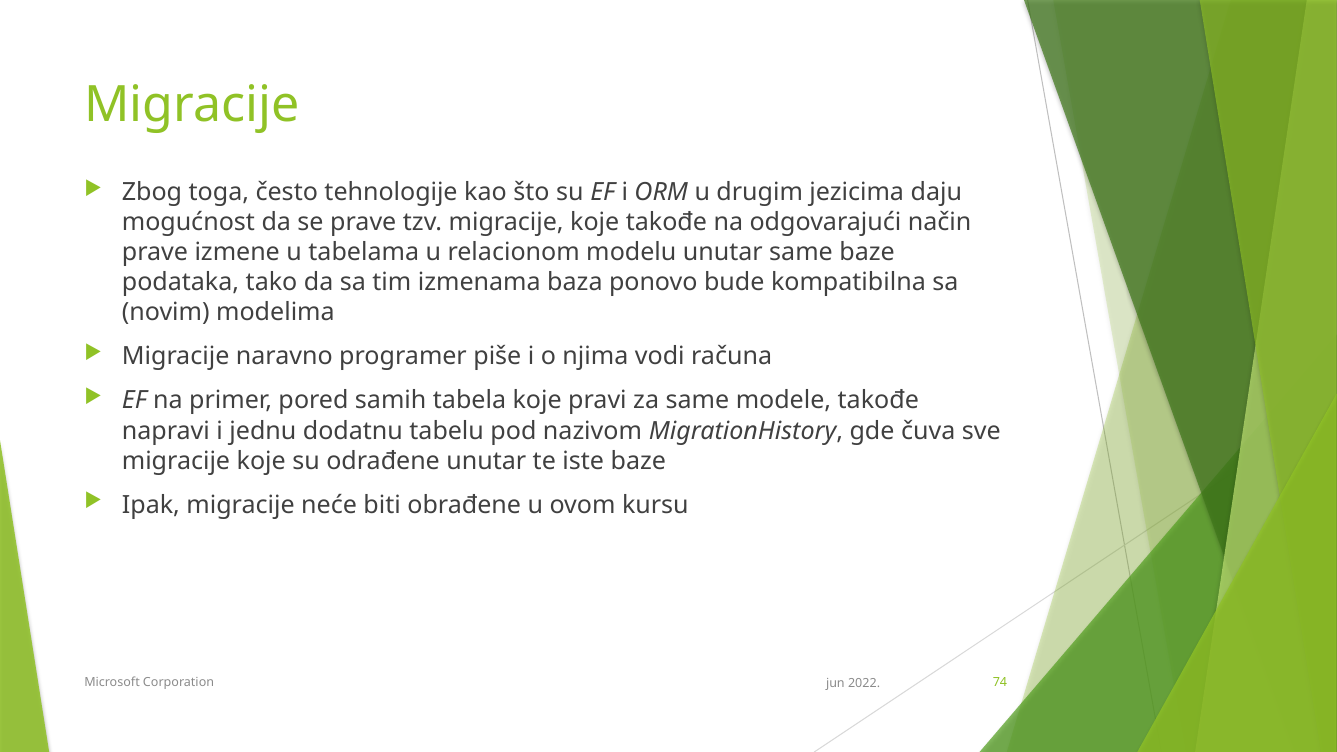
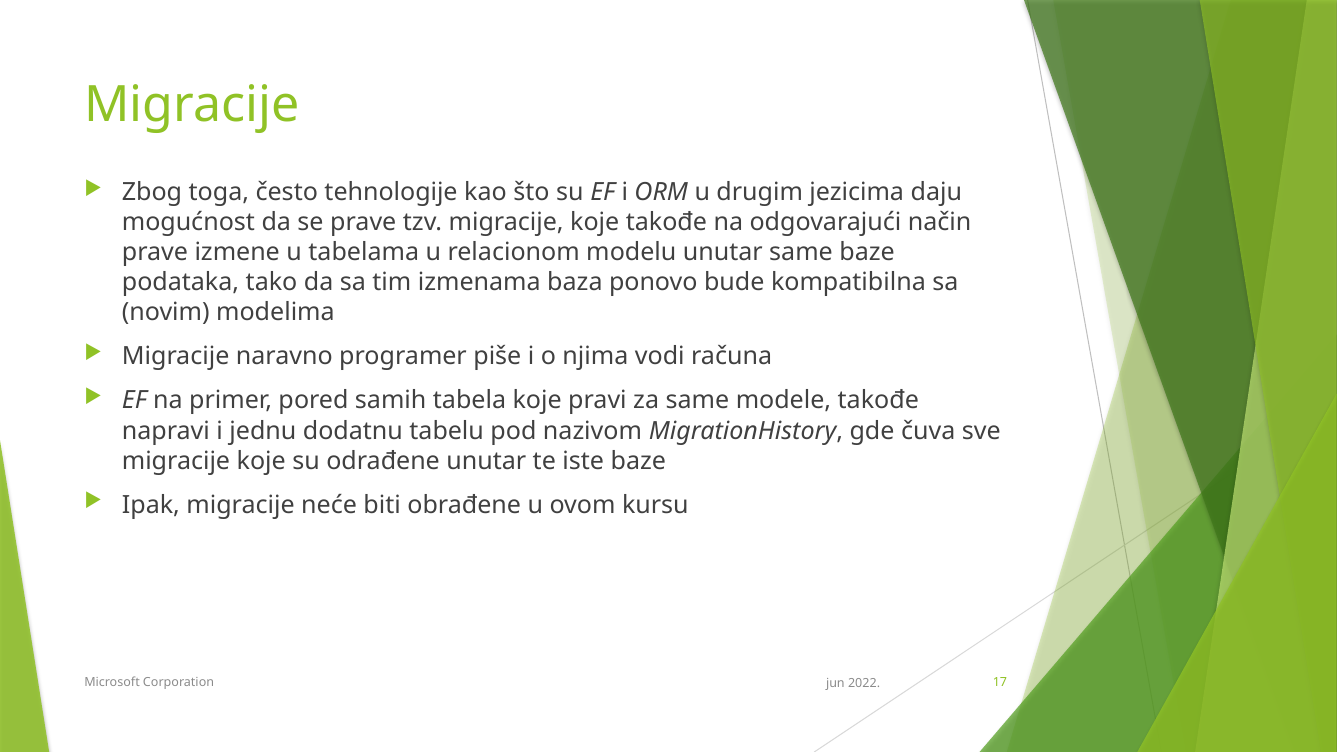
74: 74 -> 17 (1000, 682)
